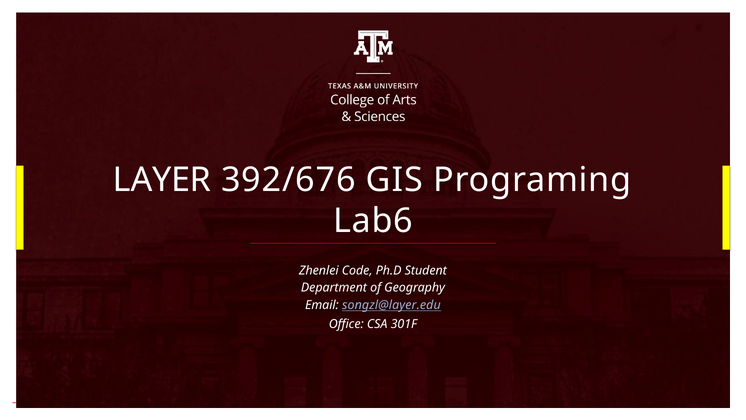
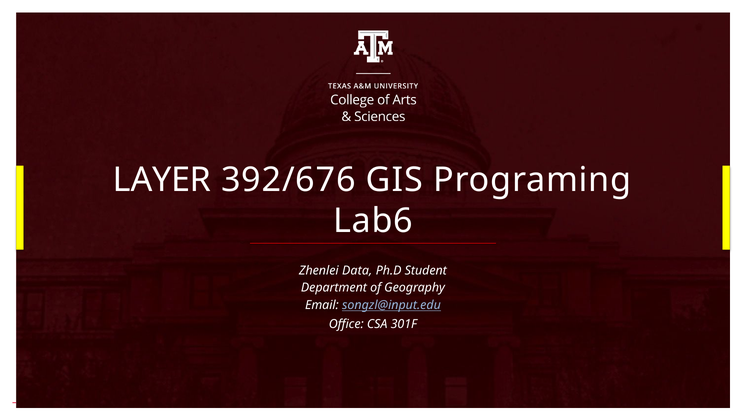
Code: Code -> Data (357, 270)
songzl@layer.edu: songzl@layer.edu -> songzl@input.edu (391, 305)
